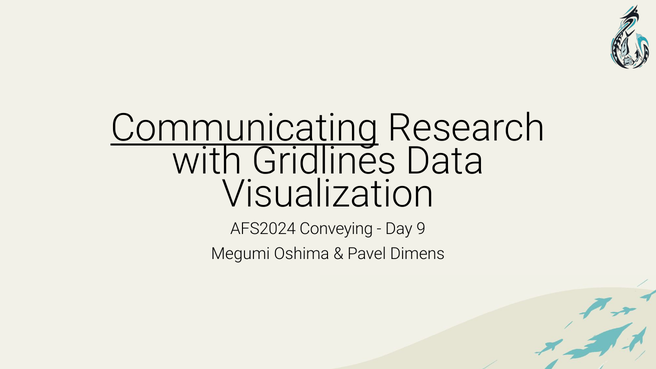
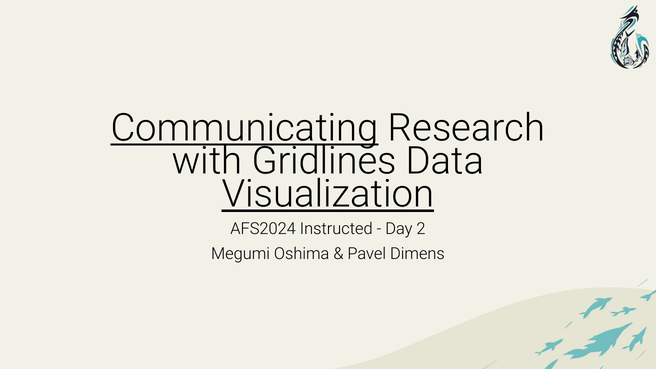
Visualization underline: none -> present (328, 194)
Conveying: Conveying -> Instructed (336, 229)
9: 9 -> 2 (421, 229)
